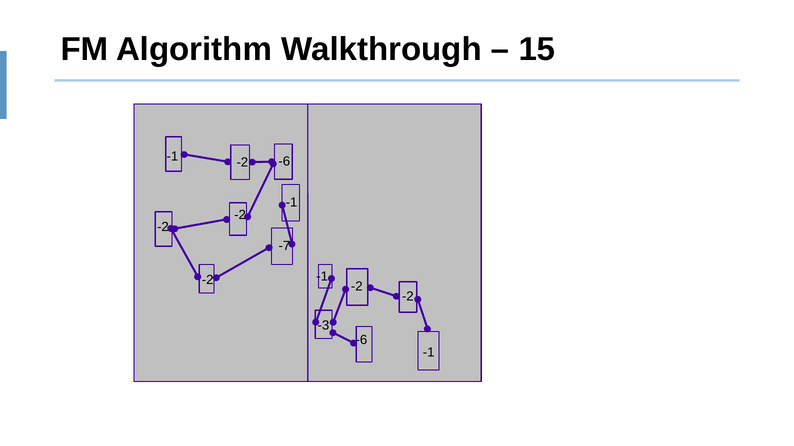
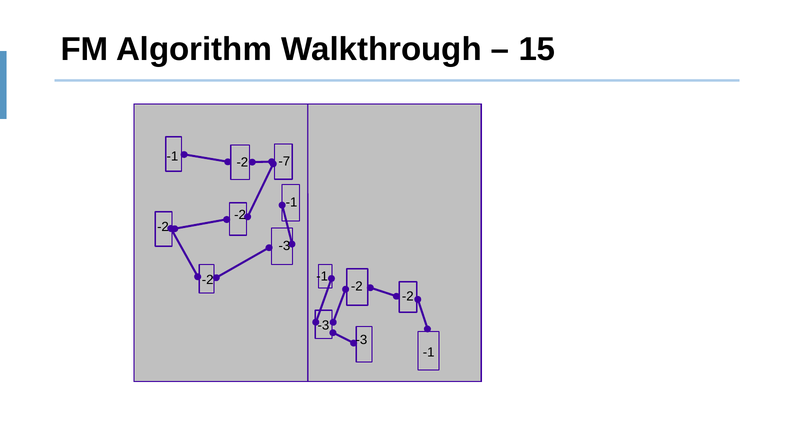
-6: -6 -> -7 (284, 162)
-7: -7 -> -3 (284, 246)
-6: -6 -> -3 (361, 340)
